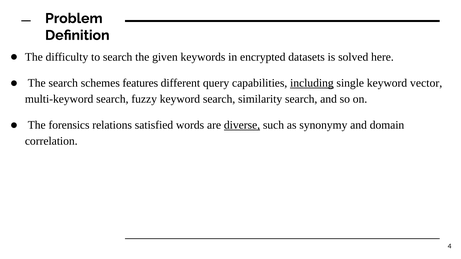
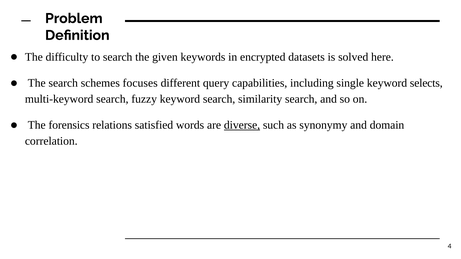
features: features -> focuses (140, 83)
including underline: present -> none (312, 83)
vector: vector -> selects (426, 83)
